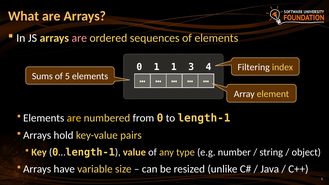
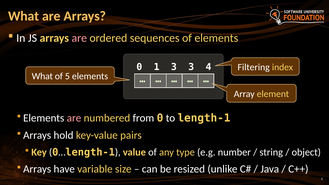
1 1: 1 -> 3 (174, 67)
Sums: Sums -> What (42, 76)
are colour: yellow -> pink (74, 118)
